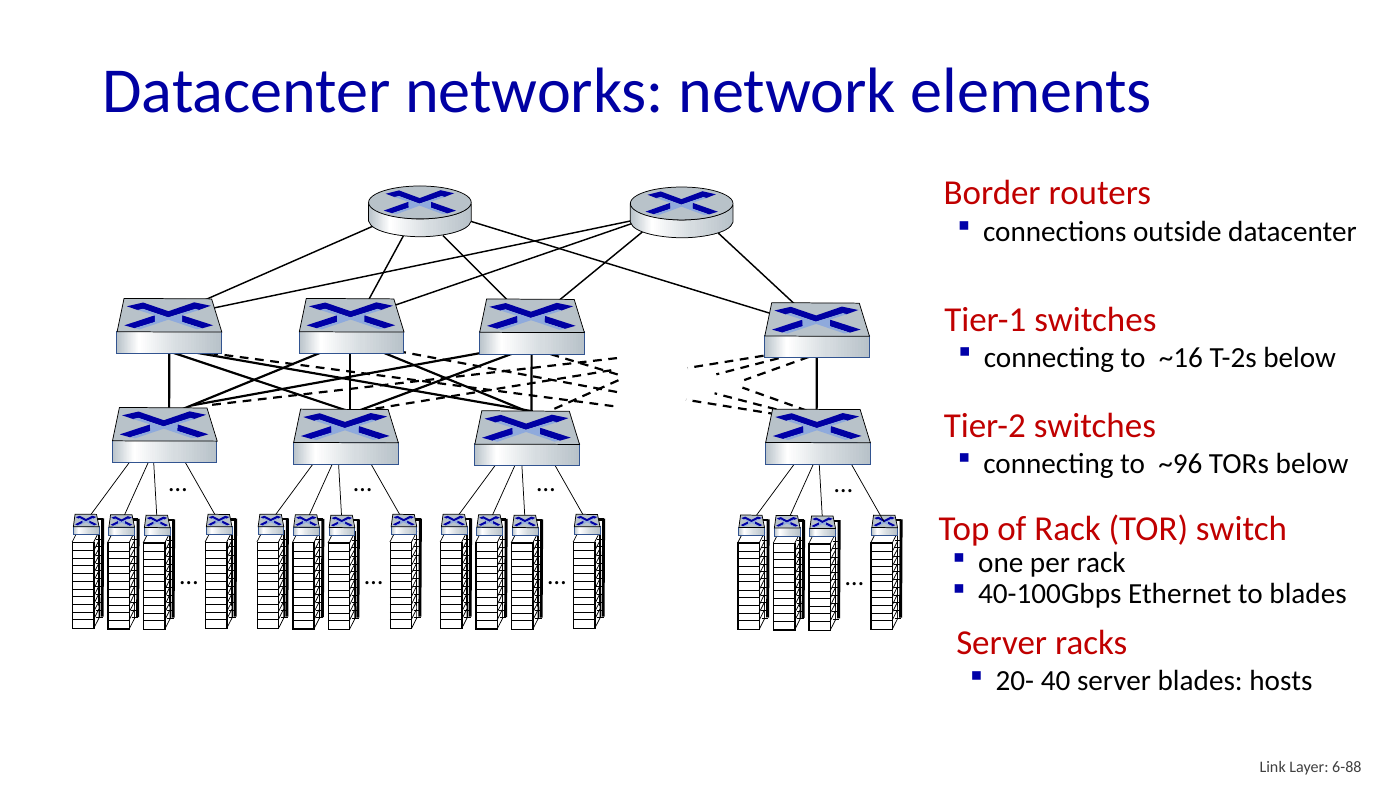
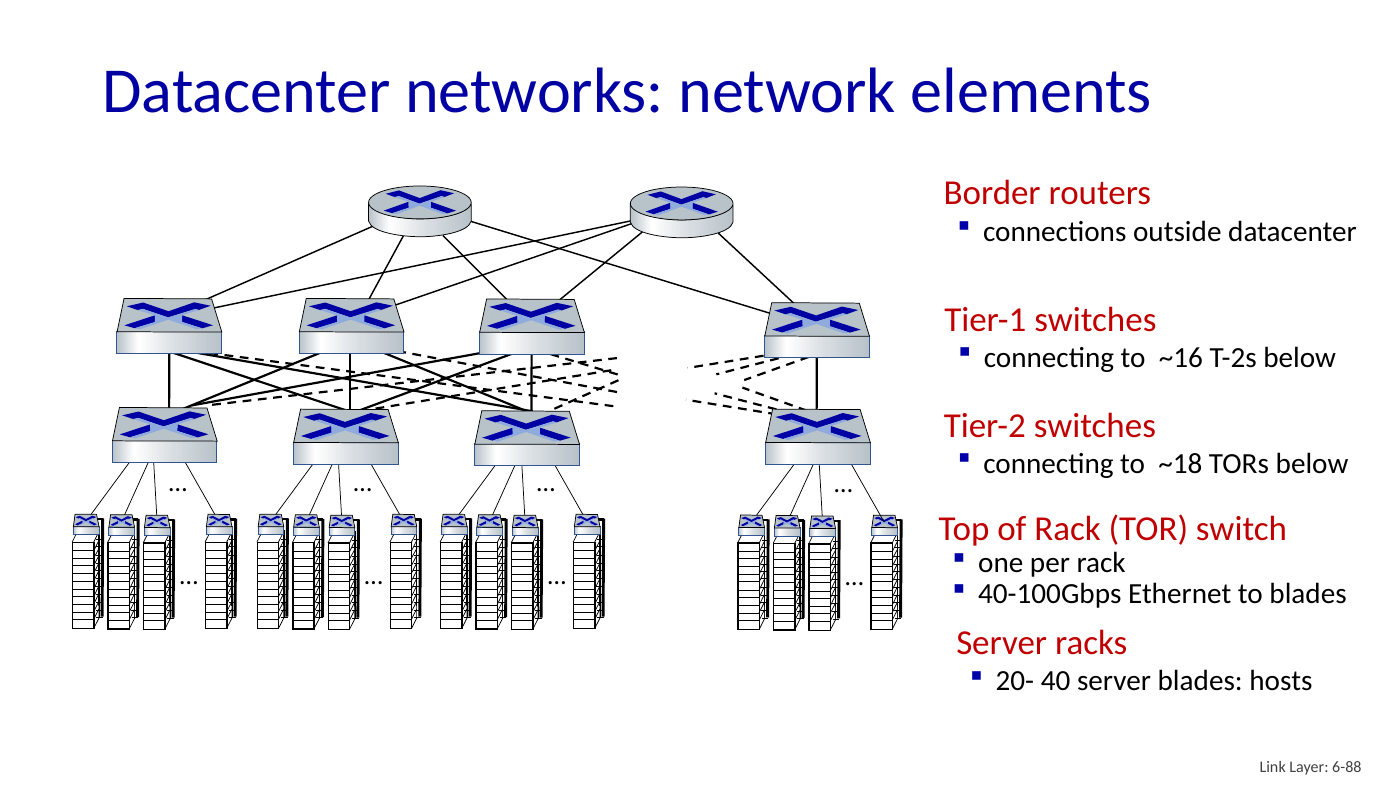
~96: ~96 -> ~18 (1180, 464)
